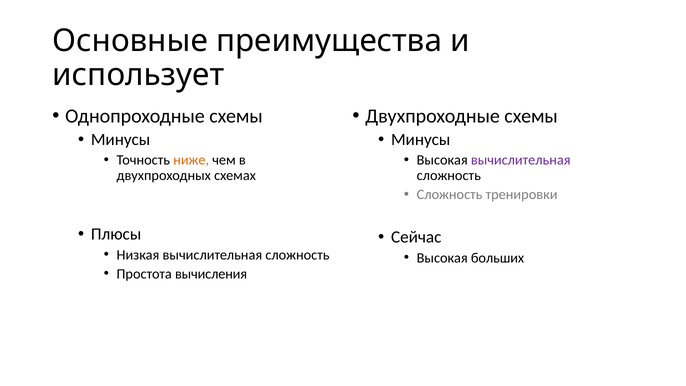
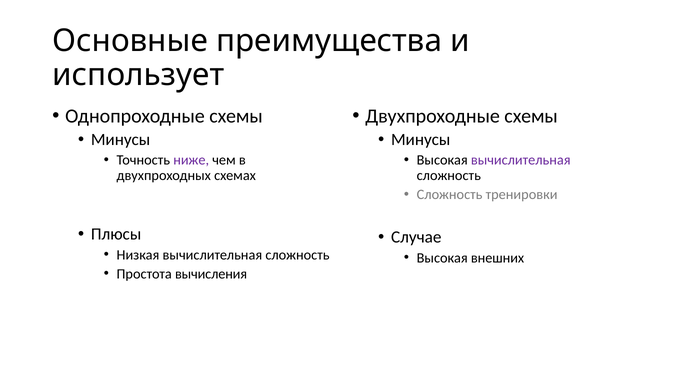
ниже colour: orange -> purple (191, 160)
Сейчас: Сейчас -> Случае (416, 237)
больших: больших -> внешних (498, 258)
